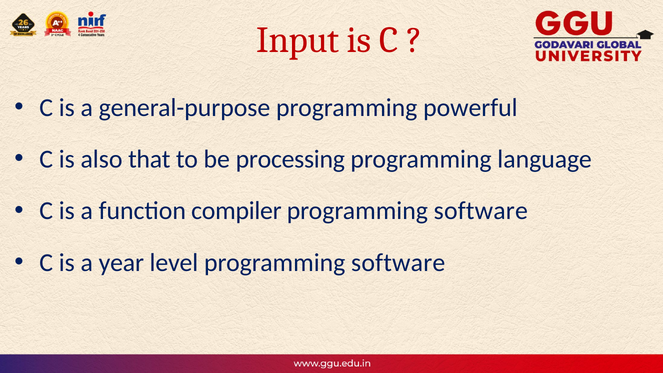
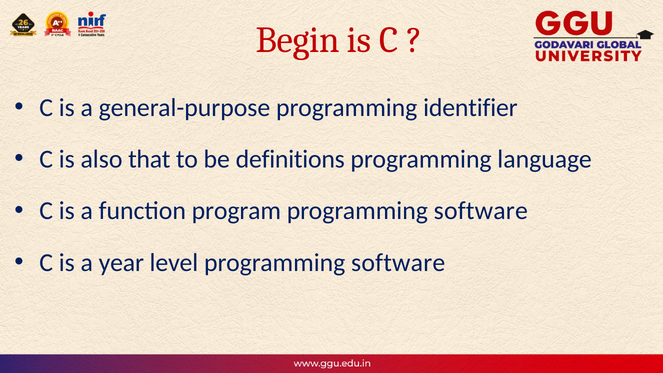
Input: Input -> Begin (298, 40)
powerful: powerful -> identifier (470, 108)
processing: processing -> definitions (290, 159)
compiler: compiler -> program (236, 211)
